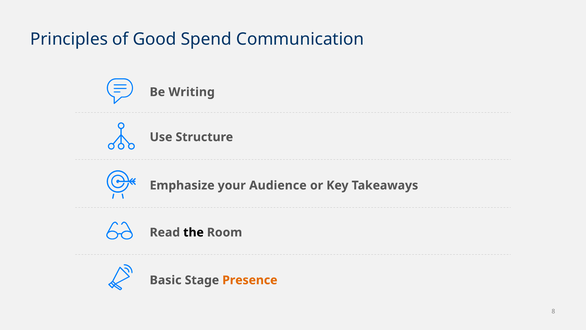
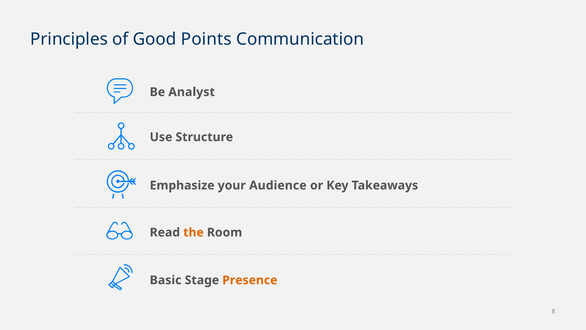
Spend: Spend -> Points (206, 39)
Writing: Writing -> Analyst (192, 92)
the colour: black -> orange (194, 232)
